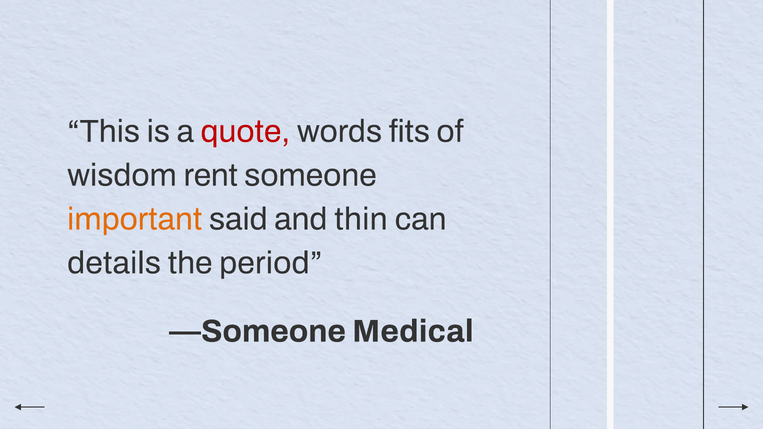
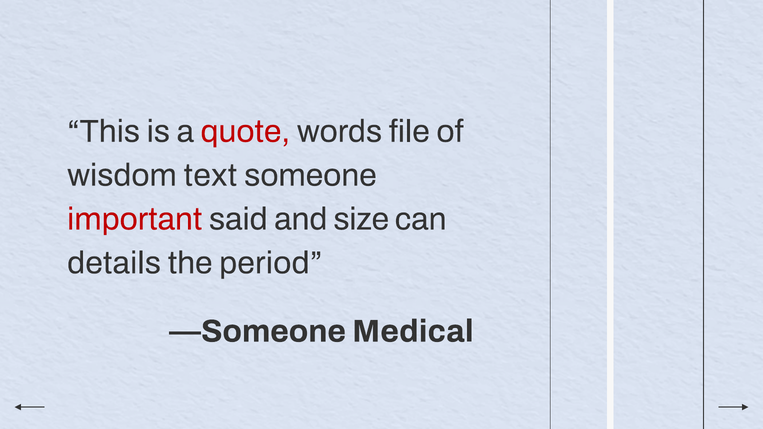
fits: fits -> file (409, 131)
rent: rent -> text (210, 175)
important colour: orange -> red (135, 219)
thin: thin -> size (361, 219)
